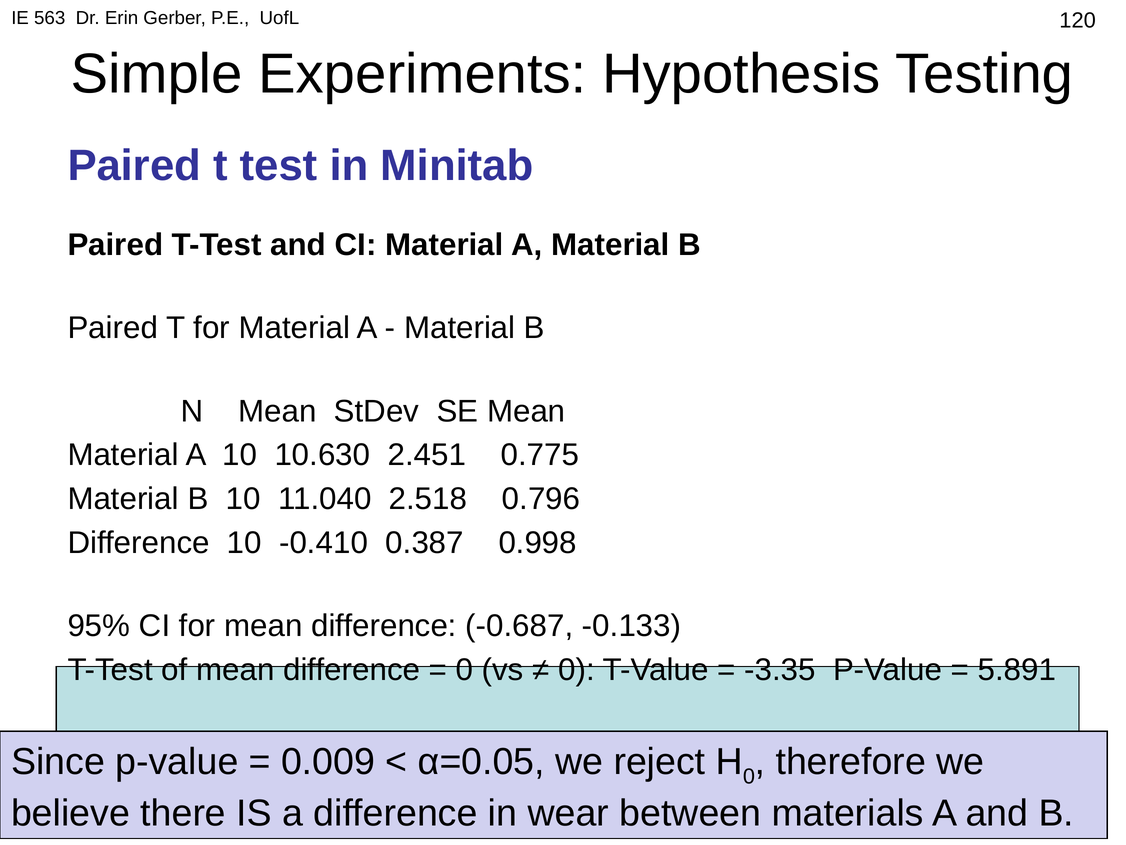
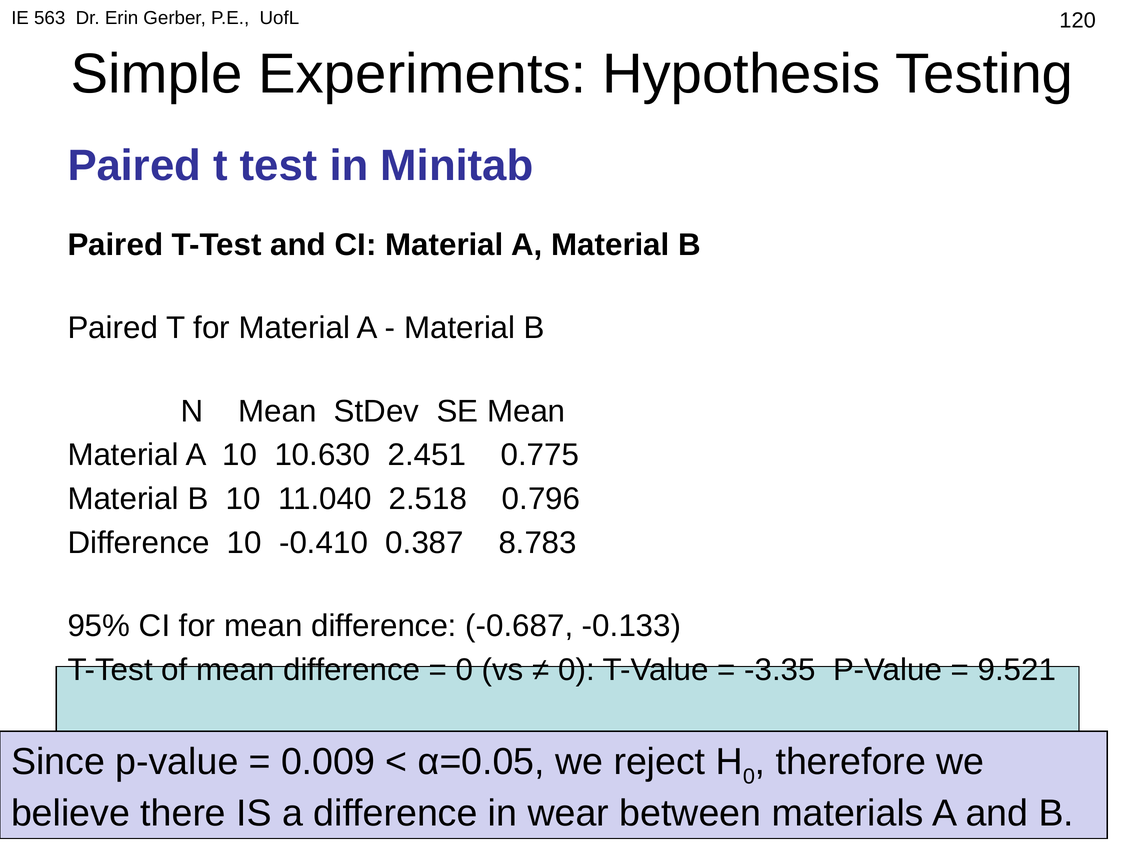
0.998: 0.998 -> 8.783 (538, 542)
5.891: 5.891 -> 9.521 (1017, 669)
